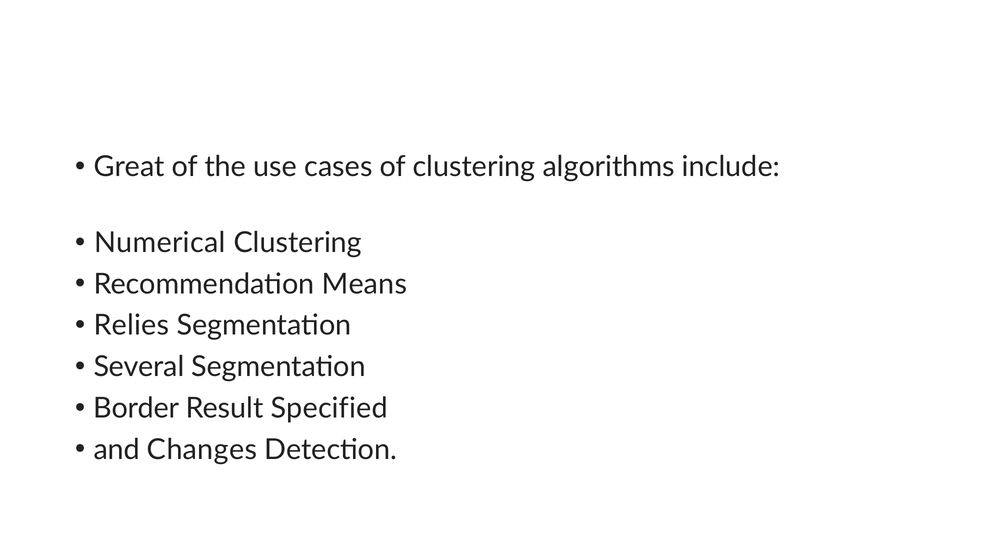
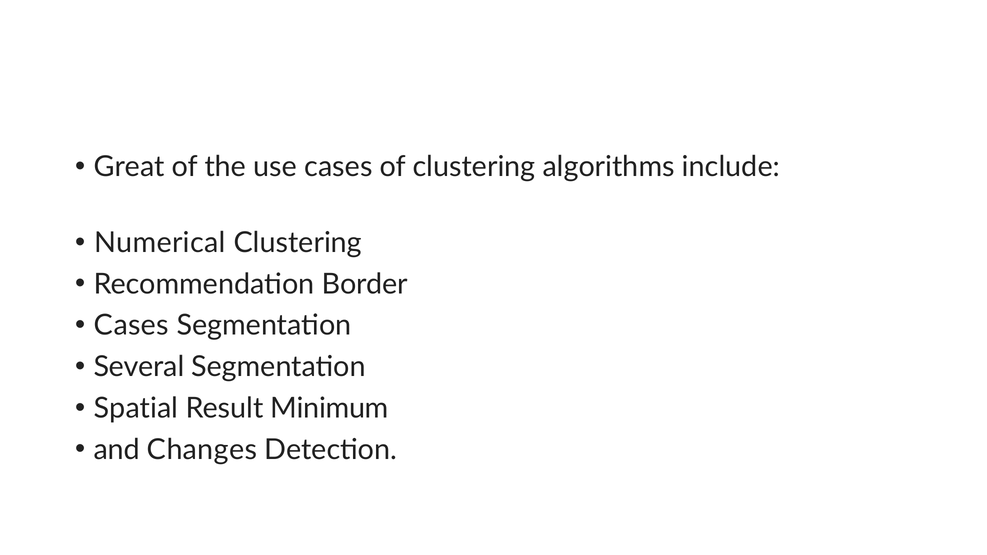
Means: Means -> Border (365, 284)
Relies: Relies -> Cases (131, 326)
Border: Border -> Spatial (136, 408)
Specified: Specified -> Minimum (329, 408)
